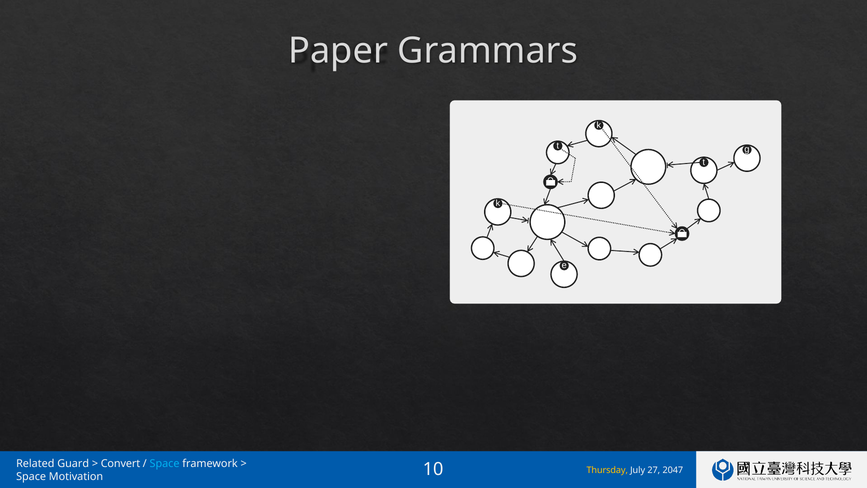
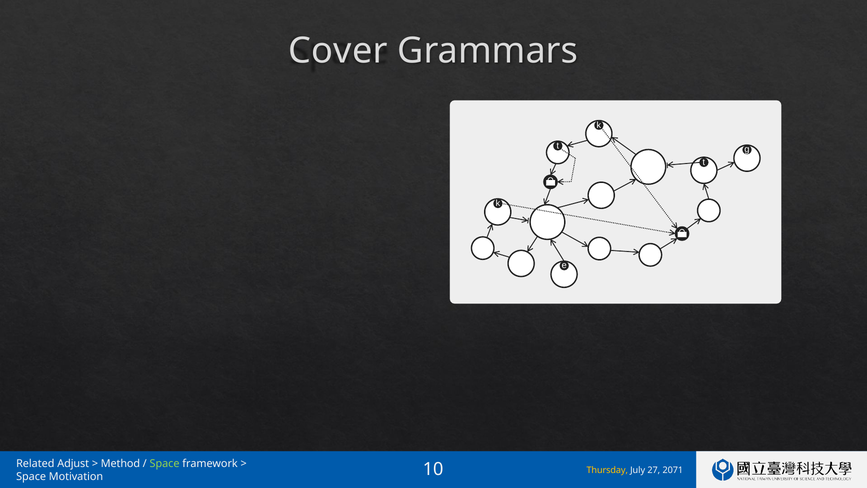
Paper: Paper -> Cover (338, 51)
Guard: Guard -> Adjust (73, 464)
Convert: Convert -> Method (120, 464)
Space colour: light blue -> light green (165, 464)
2047: 2047 -> 2071 (673, 470)
